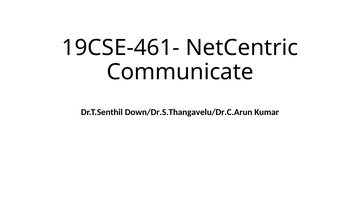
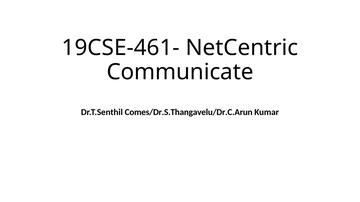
Down/Dr.S.Thangavelu/Dr.C.Arun: Down/Dr.S.Thangavelu/Dr.C.Arun -> Comes/Dr.S.Thangavelu/Dr.C.Arun (189, 113)
